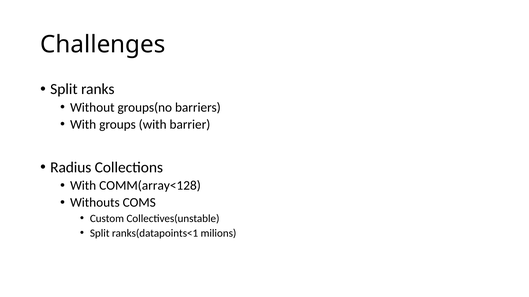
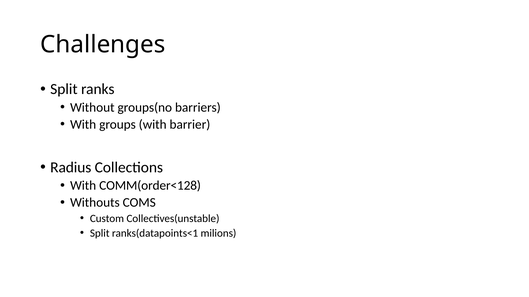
COMM(array<128: COMM(array<128 -> COMM(order<128 (150, 186)
